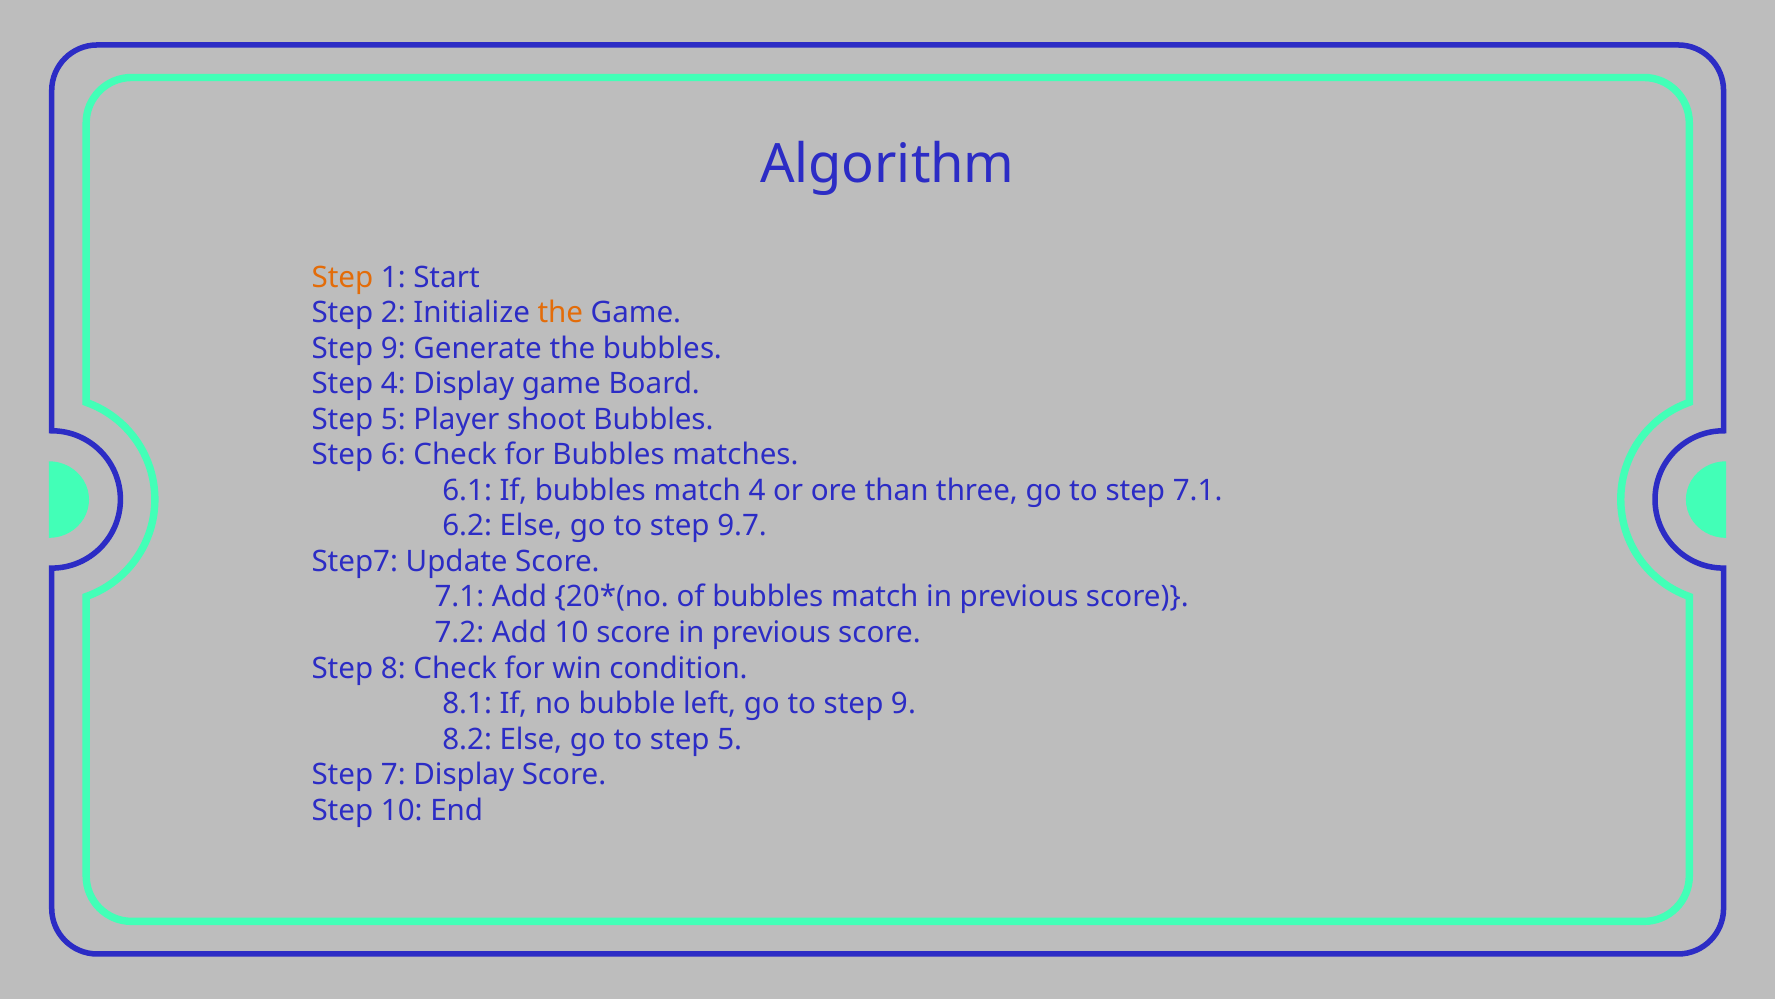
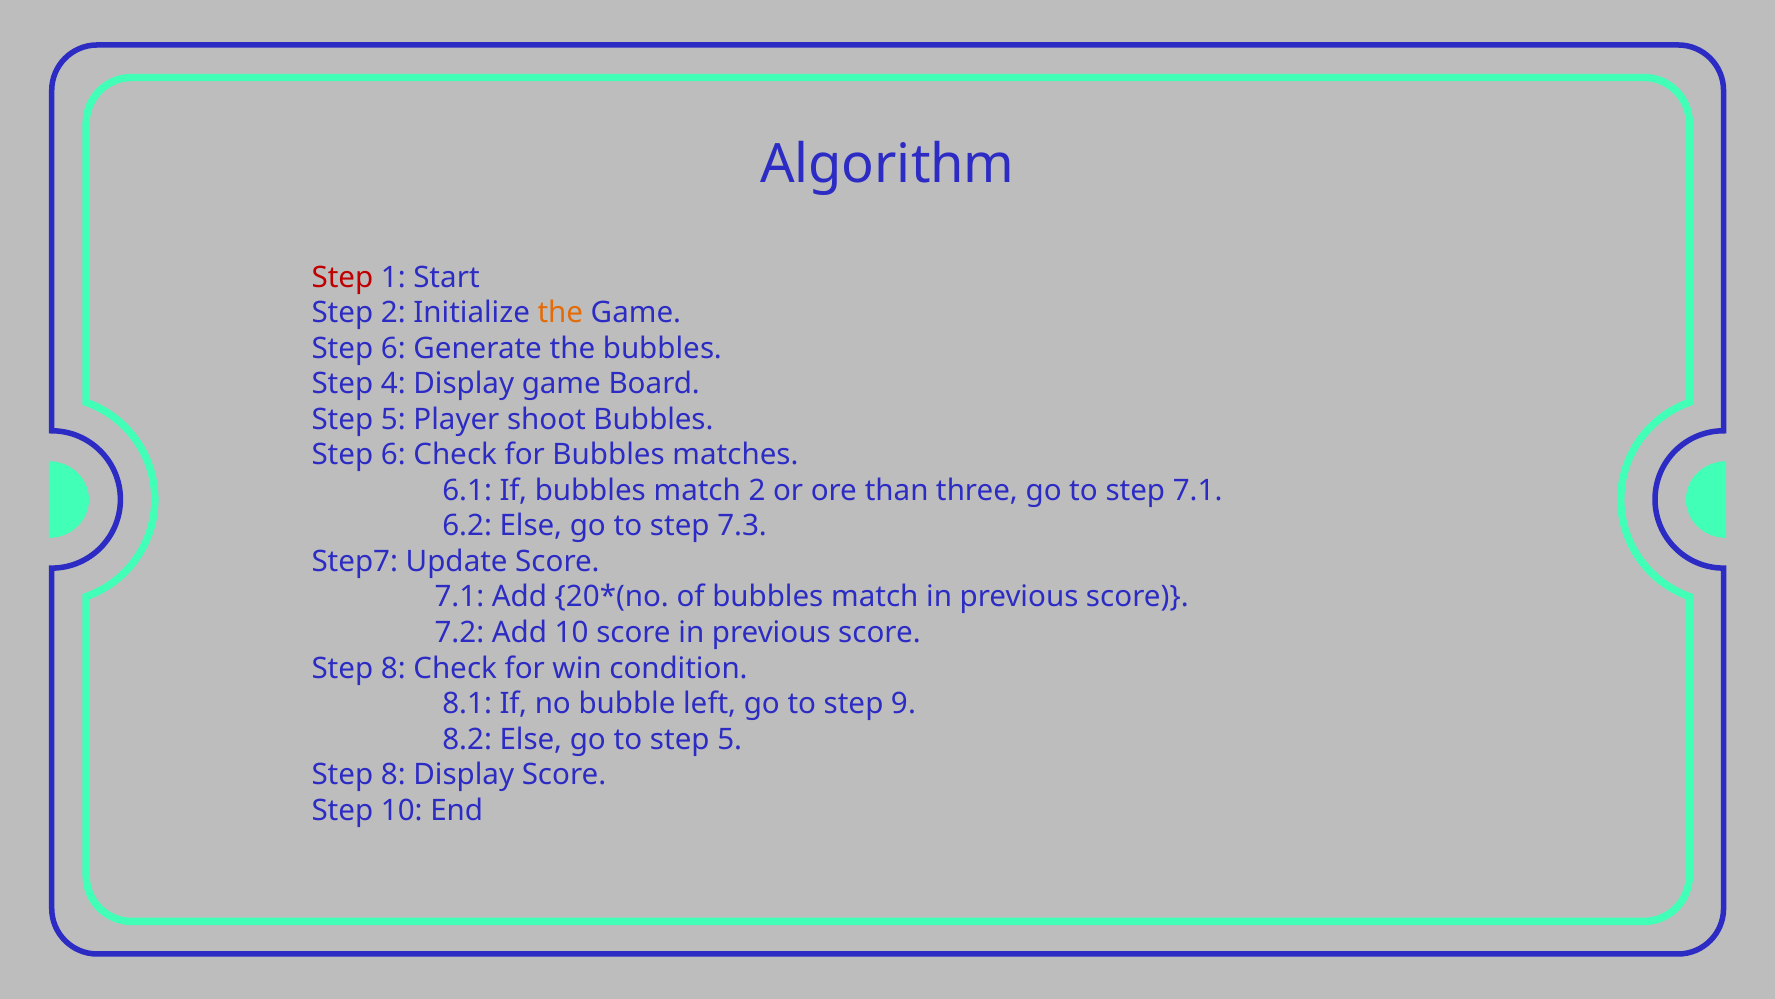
Step colour: orange -> red (342, 277)
9: 9 -> 6 (393, 348)
match 4: 4 -> 2 (757, 490)
9.7: 9.7 -> 7.3 (742, 526)
7: 7 -> 8 (393, 774)
